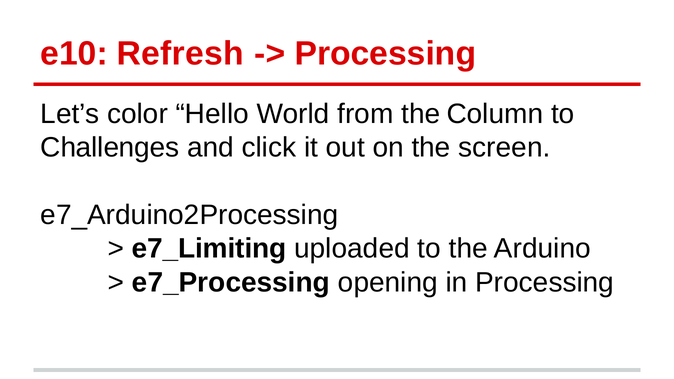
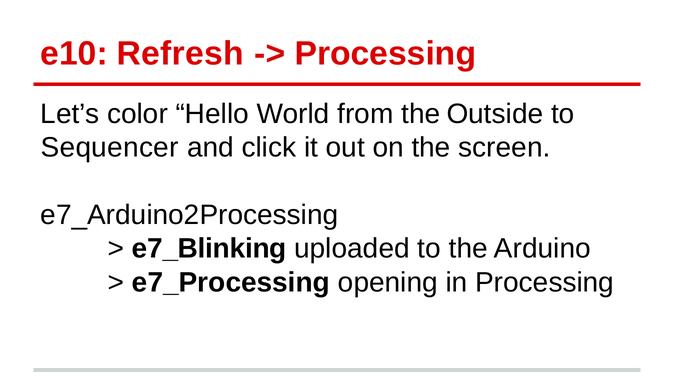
Column: Column -> Outside (495, 114)
Challenges: Challenges -> Sequencer (110, 148)
e7_Limiting: e7_Limiting -> e7_Blinking (209, 249)
